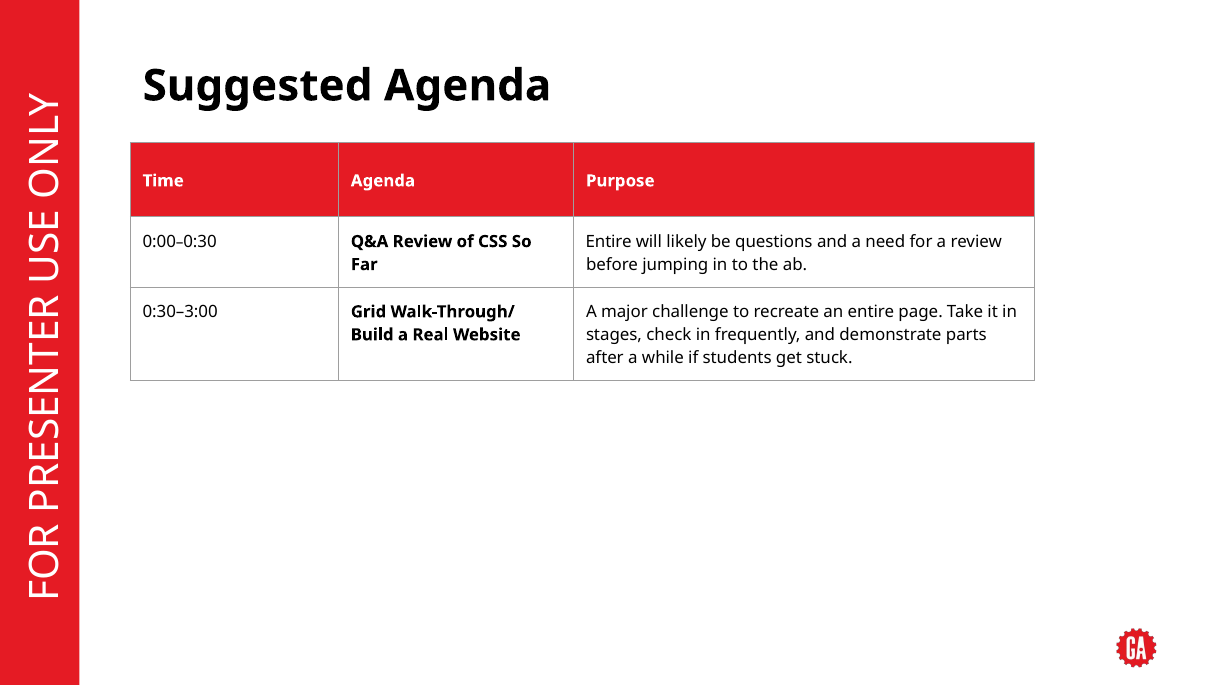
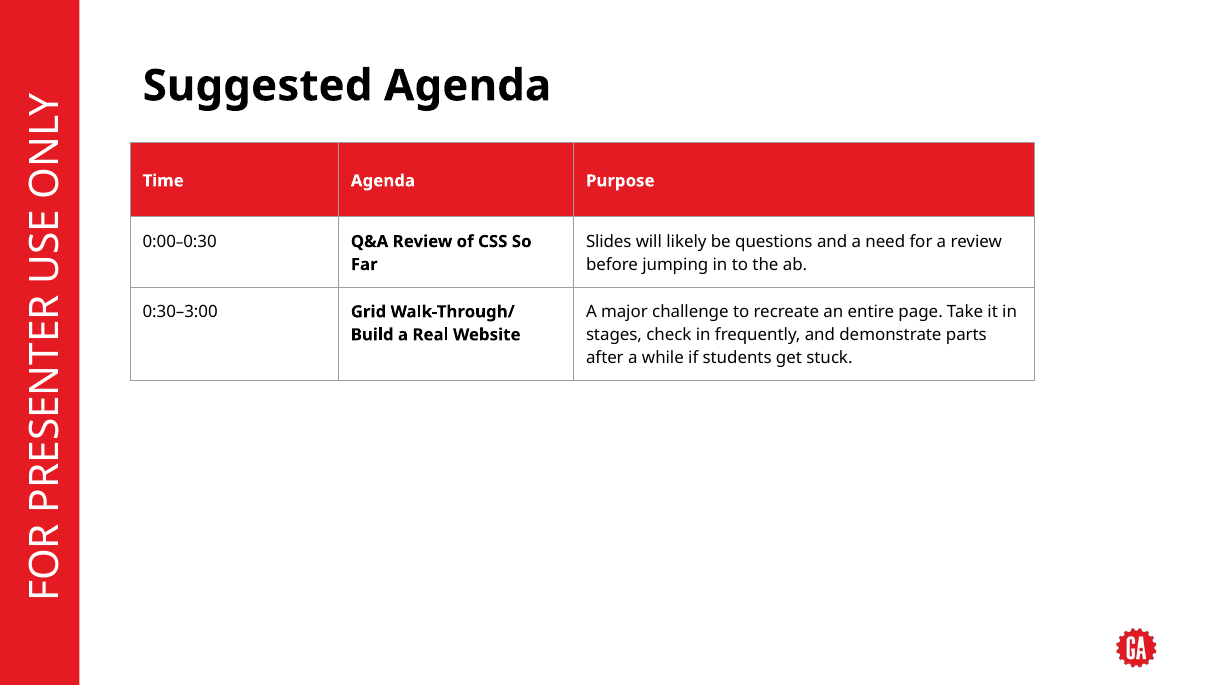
Entire: Entire -> Slides (609, 242)
